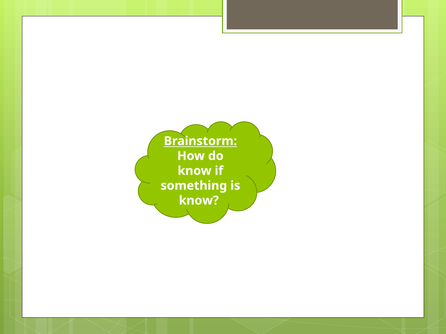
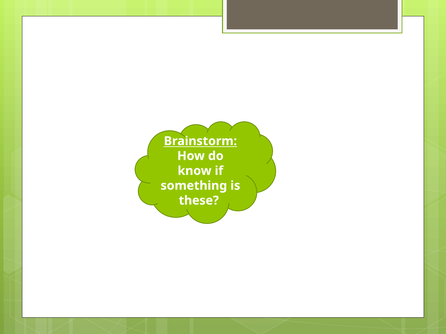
know: know -> these (199, 201)
